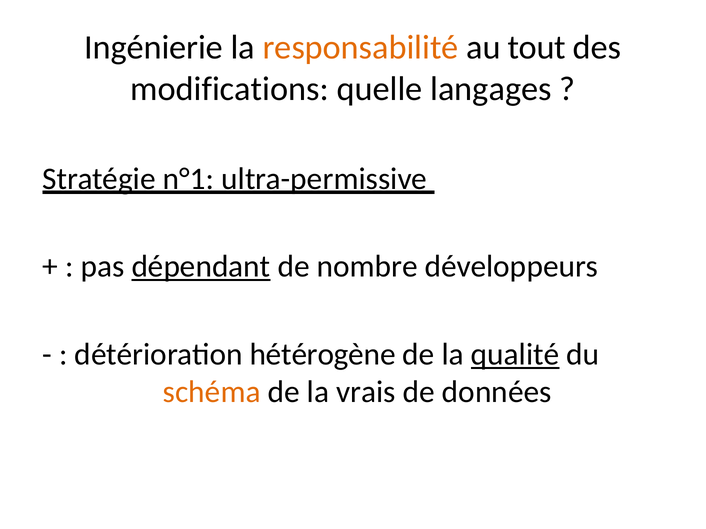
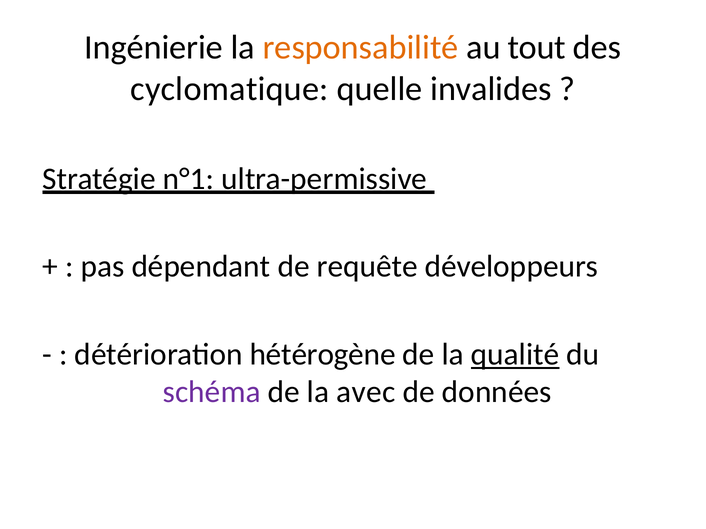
modifications: modifications -> cyclomatique (229, 89)
langages: langages -> invalides (491, 89)
dépendant underline: present -> none (201, 267)
nombre: nombre -> requête (367, 267)
schéma colour: orange -> purple (212, 392)
vrais: vrais -> avec (366, 392)
